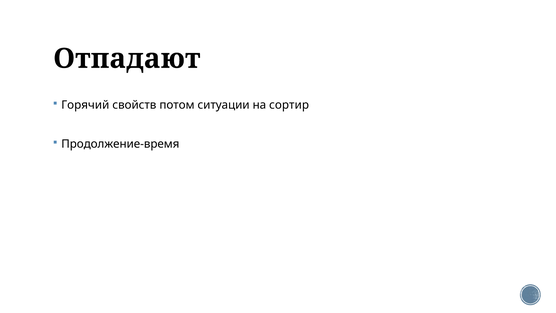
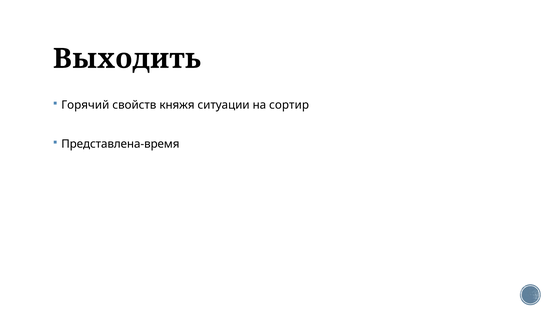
Отпадают: Отпадают -> Выходить (127, 59)
потом: потом -> княжя (177, 105)
Продолжение-время: Продолжение-время -> Представлена-время (120, 144)
